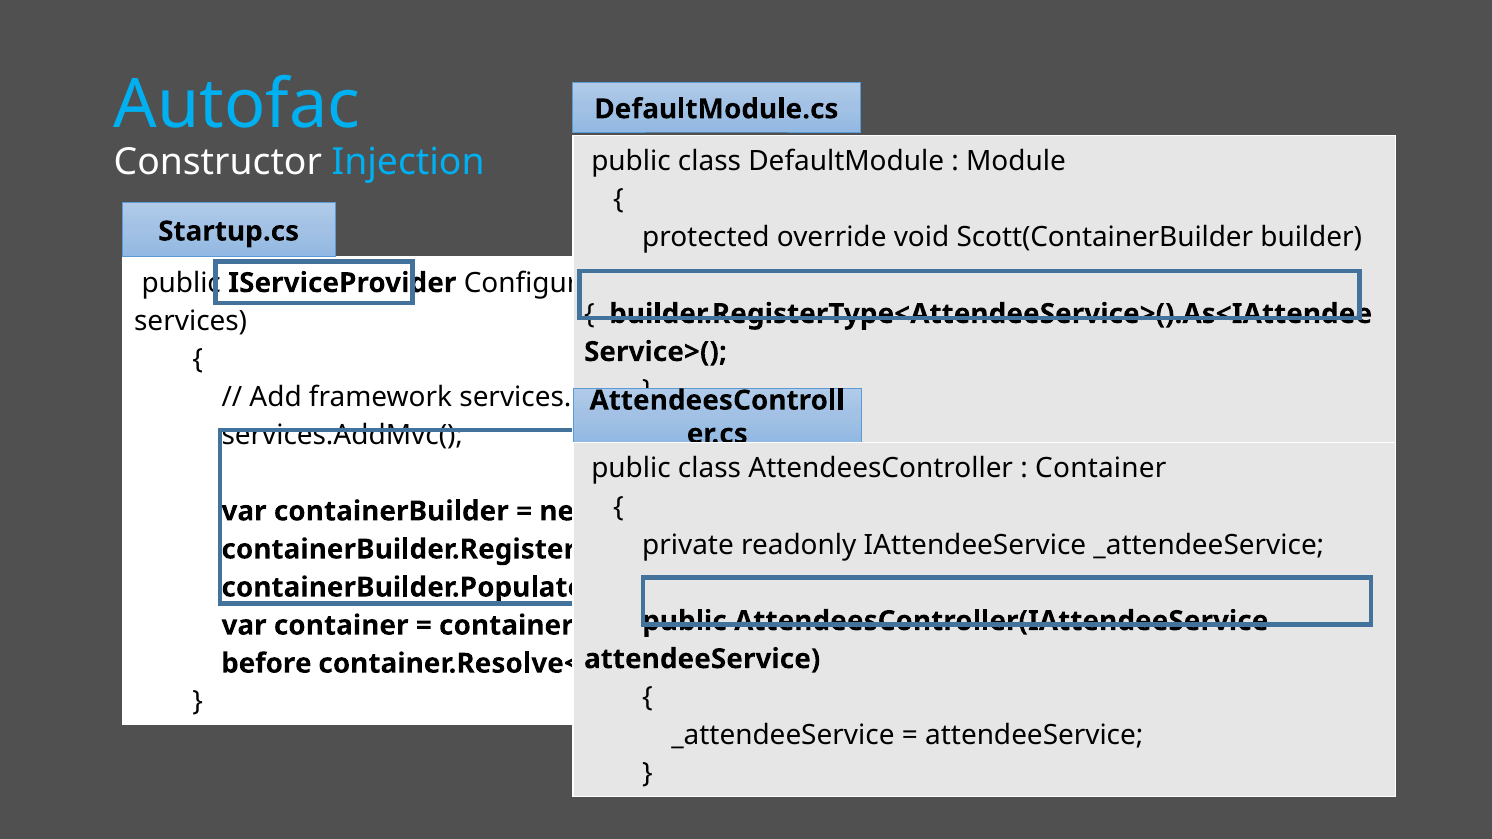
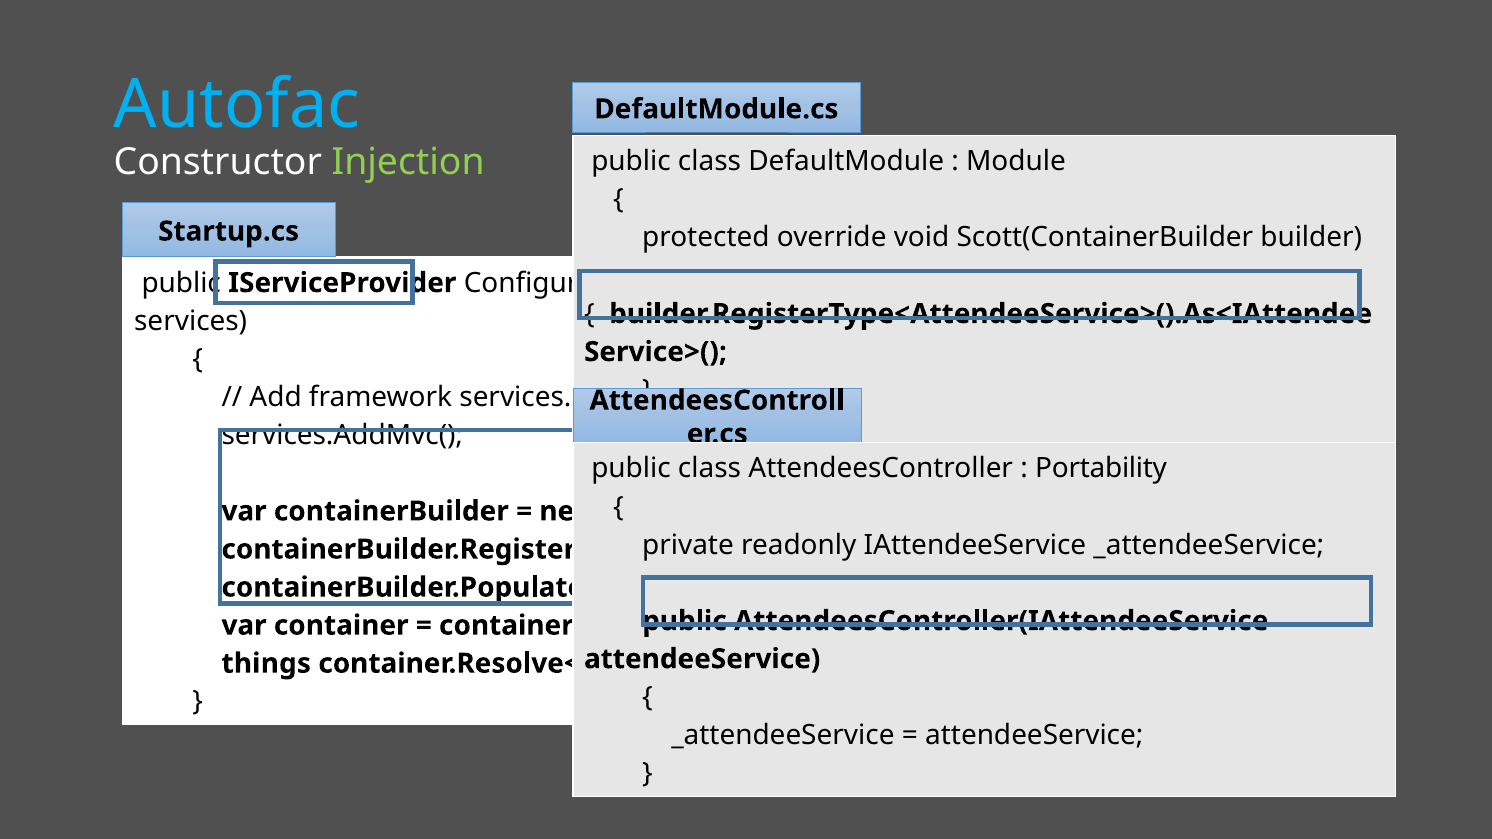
Injection colour: light blue -> light green (408, 162)
Container: Container -> Portability (1101, 469)
before: before -> things (266, 664)
